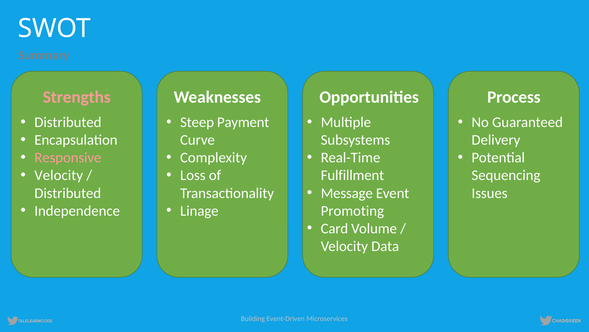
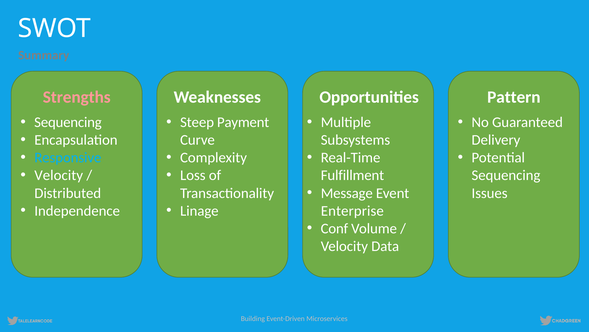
Process: Process -> Pattern (514, 97)
Distributed: Distributed -> Sequencing (68, 122)
Responsive colour: pink -> light blue (68, 157)
Promoting: Promoting -> Enterprise (352, 210)
Card: Card -> Conf (334, 228)
